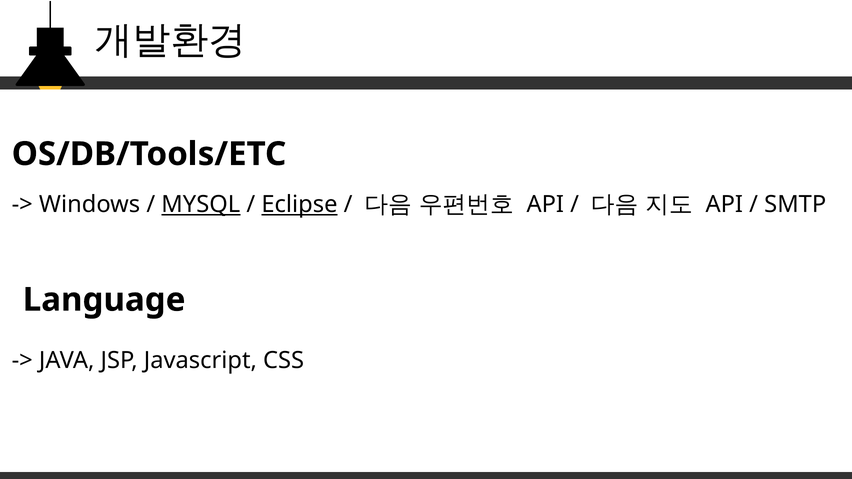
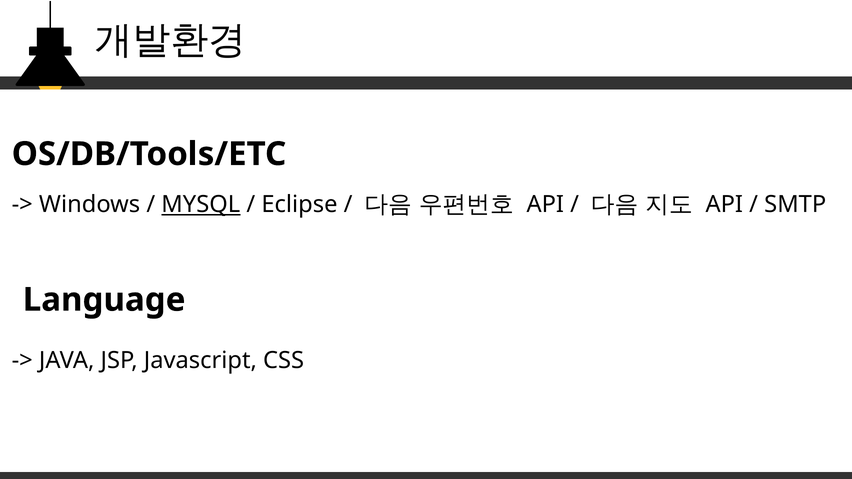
Eclipse underline: present -> none (299, 205)
